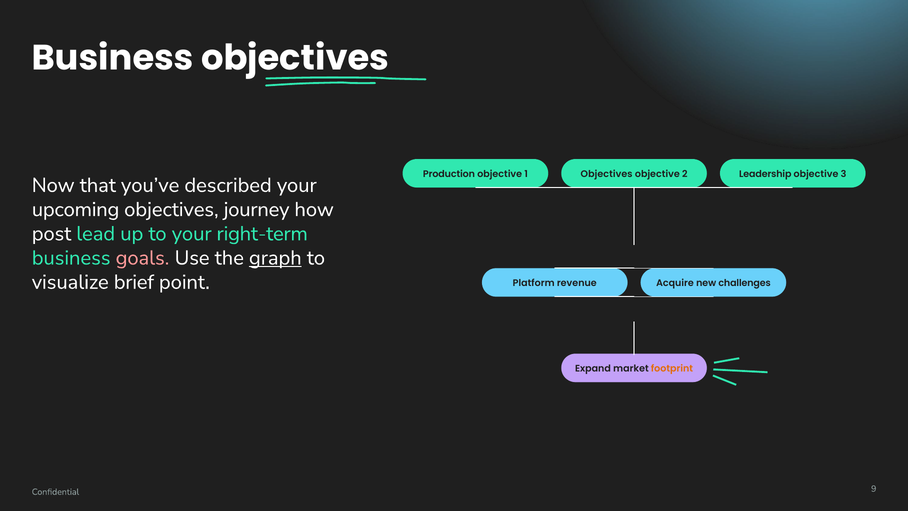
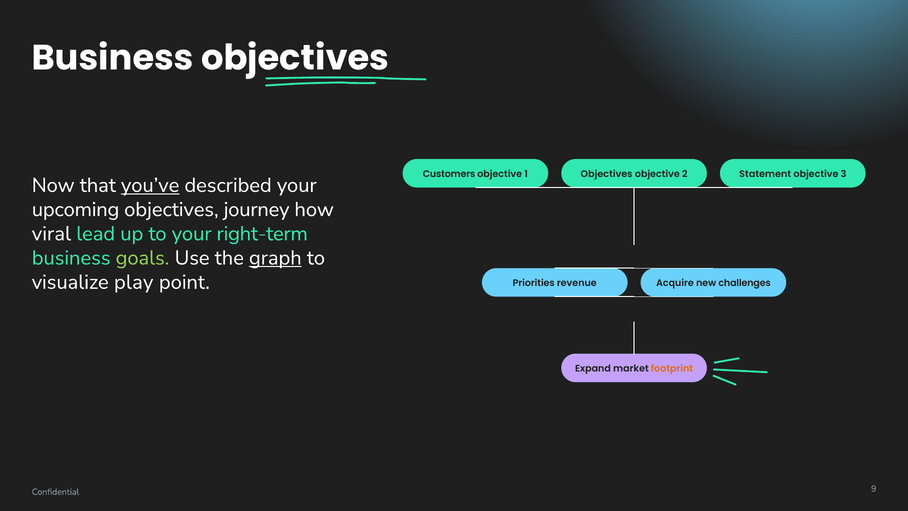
Production: Production -> Customers (449, 174)
Leadership: Leadership -> Statement (765, 174)
you’ve underline: none -> present (150, 185)
post: post -> viral (51, 234)
goals colour: pink -> light green (142, 258)
brief: brief -> play (134, 282)
Platform: Platform -> Priorities (534, 283)
